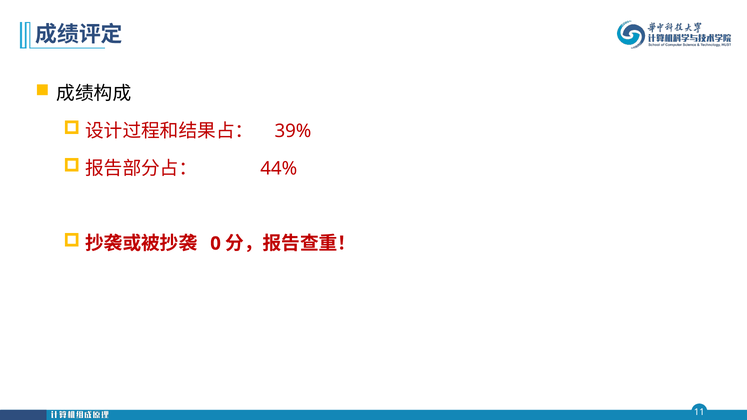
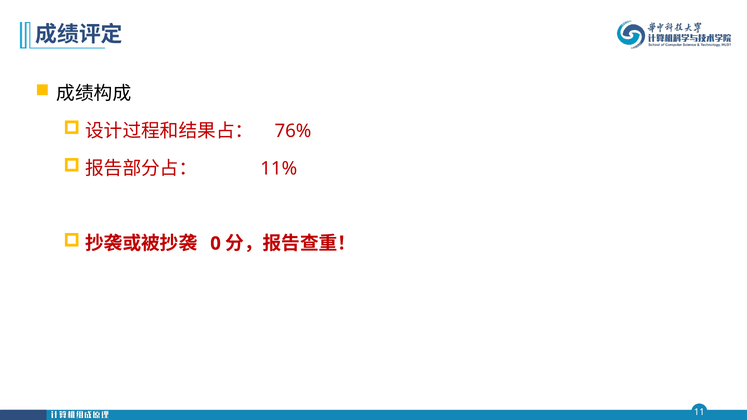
39%: 39% -> 76% (293, 131)
44%: 44% -> 11% (279, 169)
